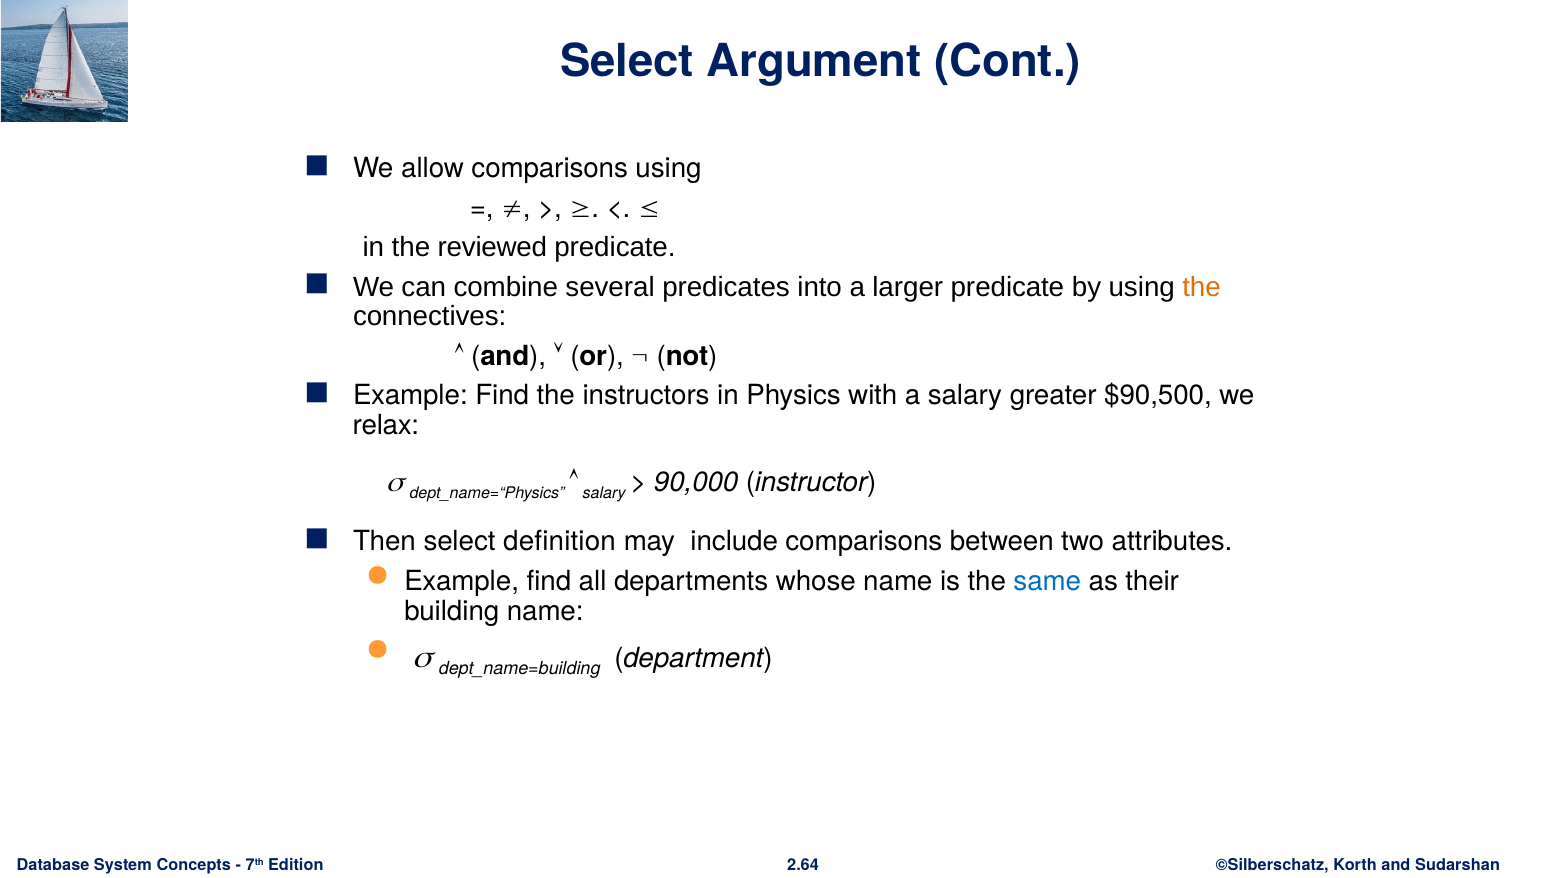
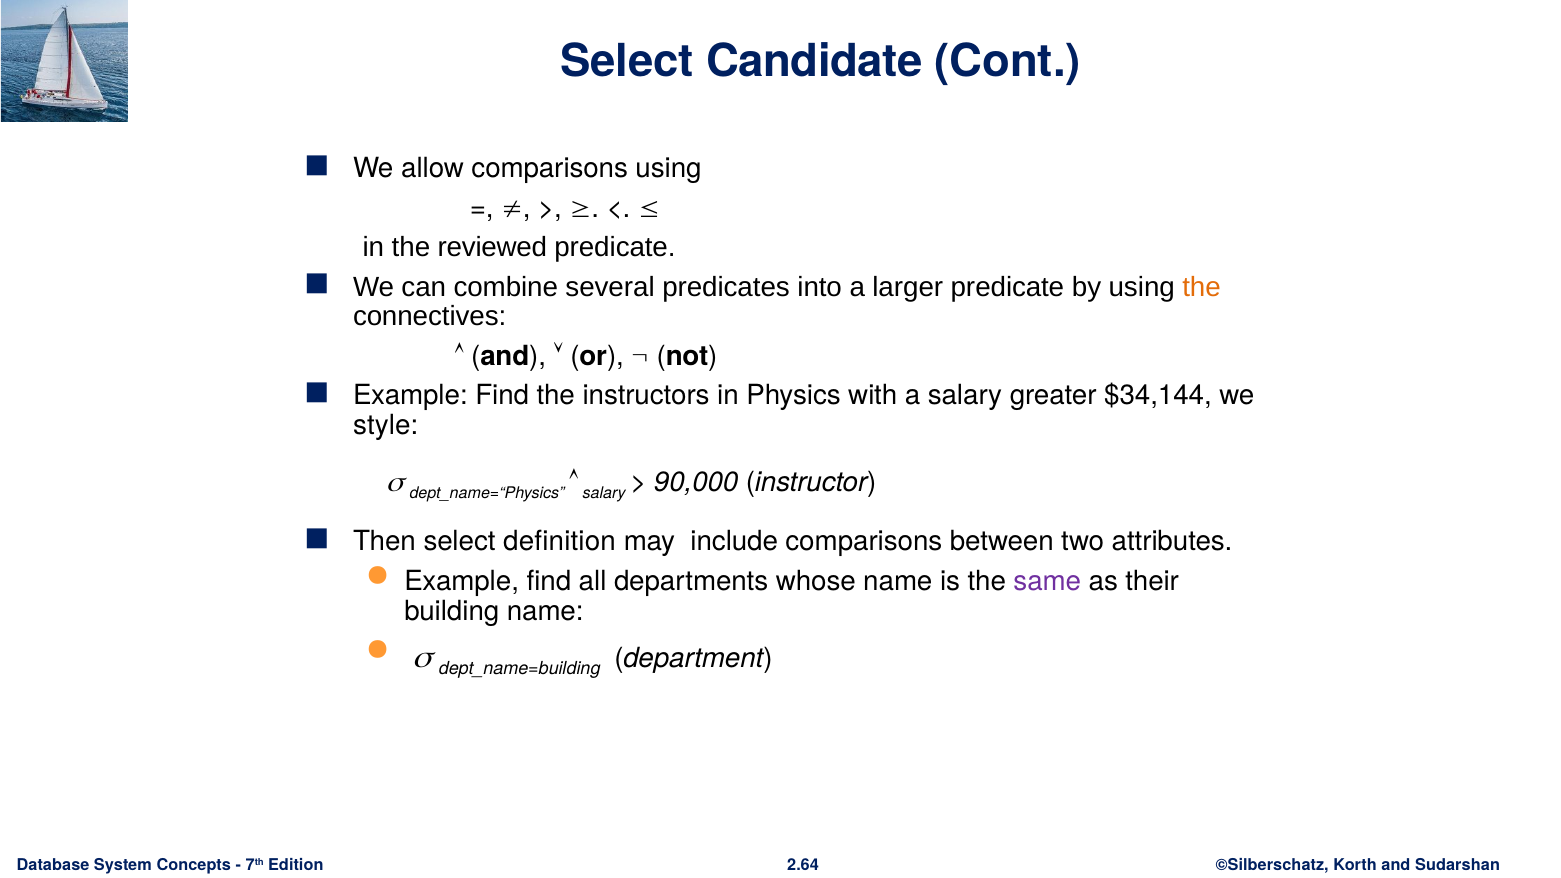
Argument: Argument -> Candidate (814, 61)
$90,500: $90,500 -> $34,144 (1158, 396)
relax: relax -> style (386, 426)
same colour: blue -> purple (1047, 581)
